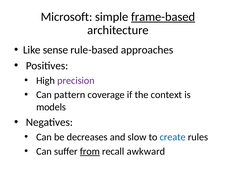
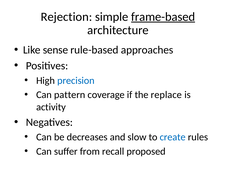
Microsoft: Microsoft -> Rejection (66, 17)
precision colour: purple -> blue (76, 80)
context: context -> replace (166, 95)
models: models -> activity (51, 107)
from underline: present -> none (90, 151)
awkward: awkward -> proposed (146, 151)
